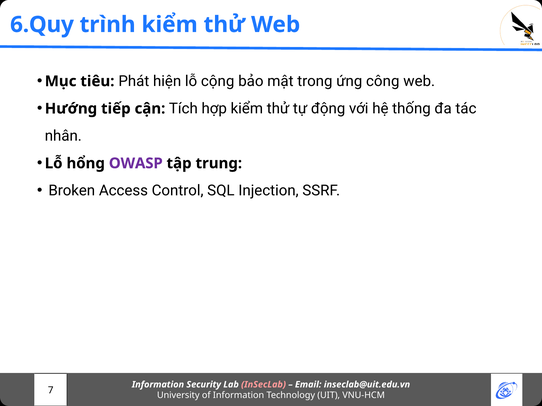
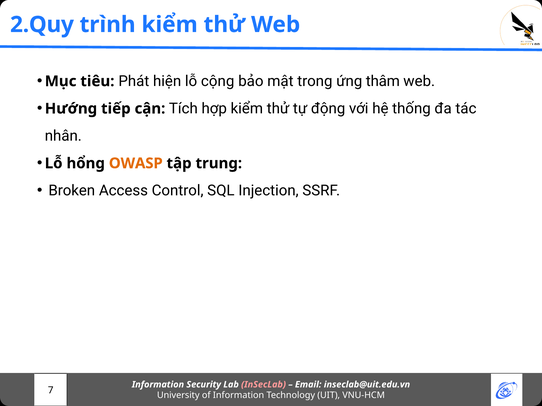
6.Quy: 6.Quy -> 2.Quy (42, 25)
công: công -> thâm (383, 81)
OWASP colour: purple -> orange (136, 164)
